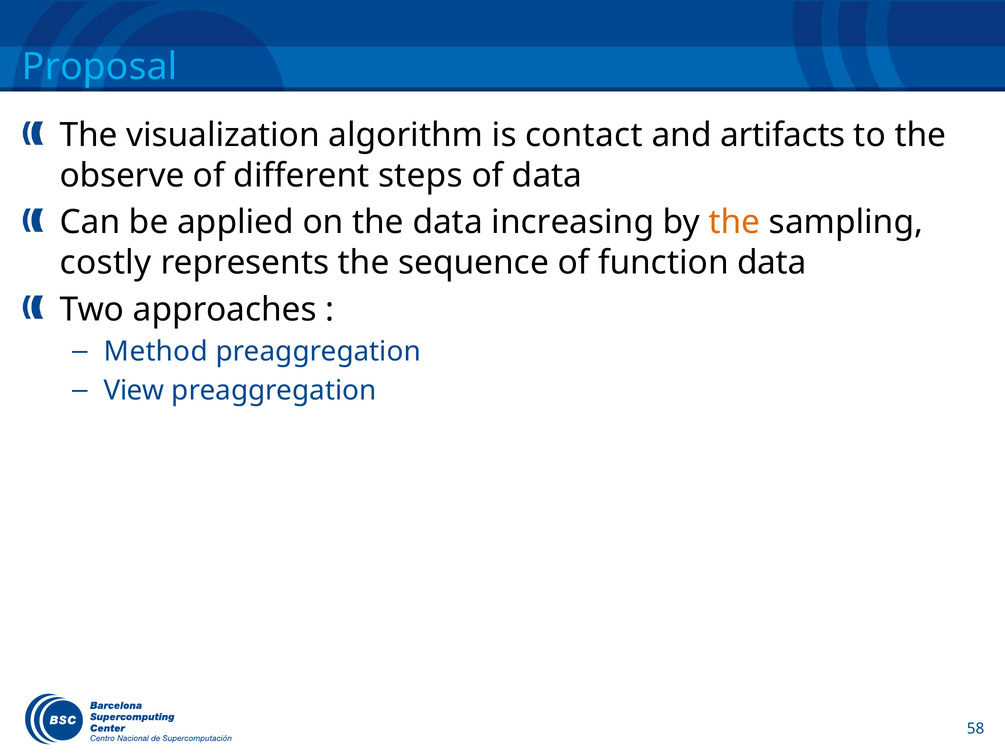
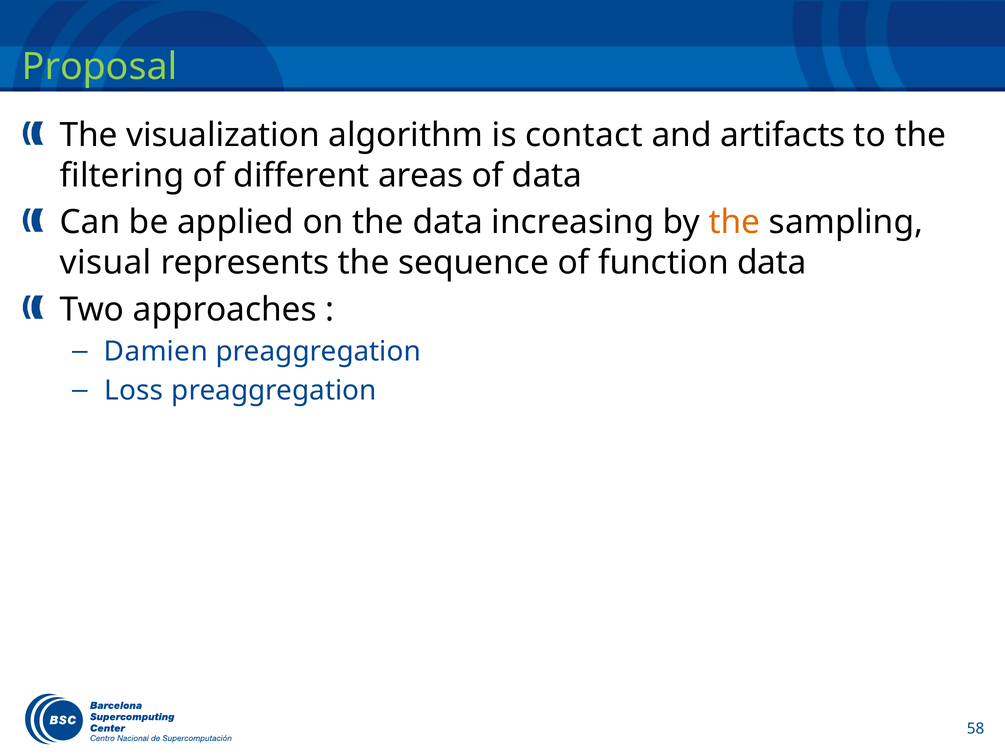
Proposal colour: light blue -> light green (100, 67)
observe: observe -> filtering (122, 175)
steps: steps -> areas (421, 175)
costly: costly -> visual (106, 263)
Method: Method -> Damien (156, 351)
View: View -> Loss (134, 391)
